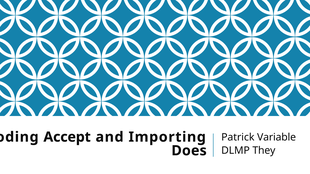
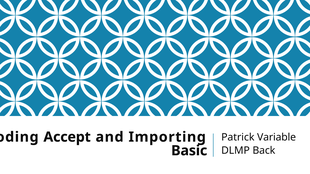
They: They -> Back (264, 151)
Does: Does -> Basic (189, 151)
